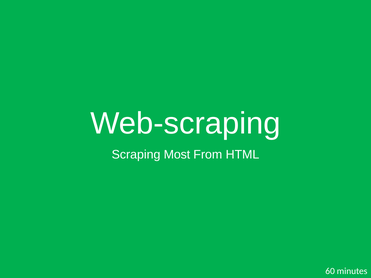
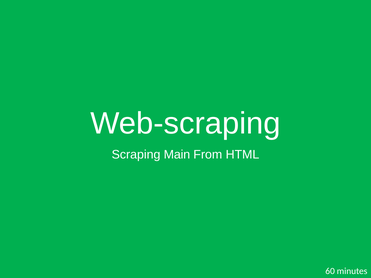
Most: Most -> Main (177, 155)
